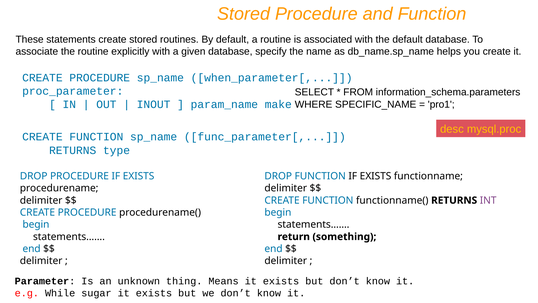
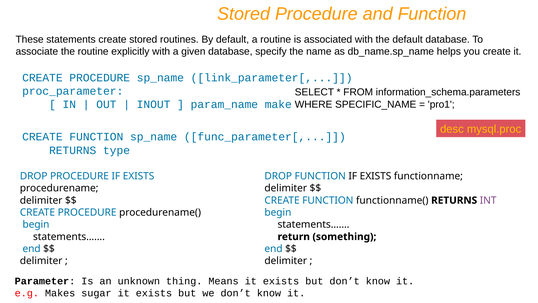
when_parameter[: when_parameter[ -> link_parameter[ (272, 78)
While: While -> Makes (60, 293)
